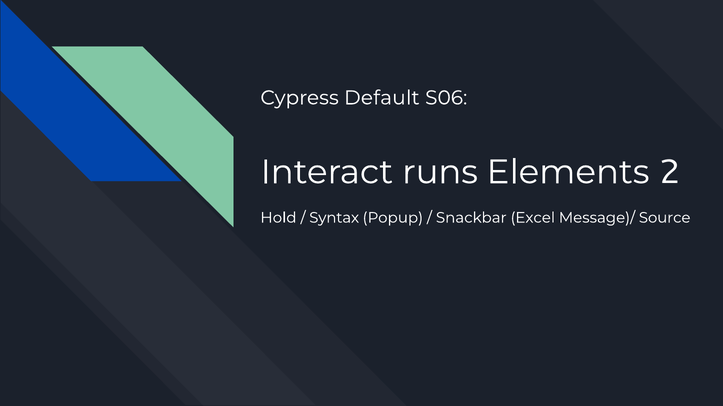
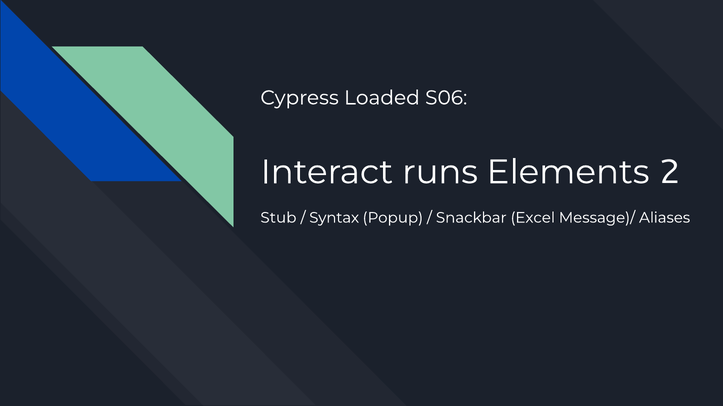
Default: Default -> Loaded (382, 98)
Hold: Hold -> Stub (278, 218)
Source: Source -> Aliases (665, 218)
